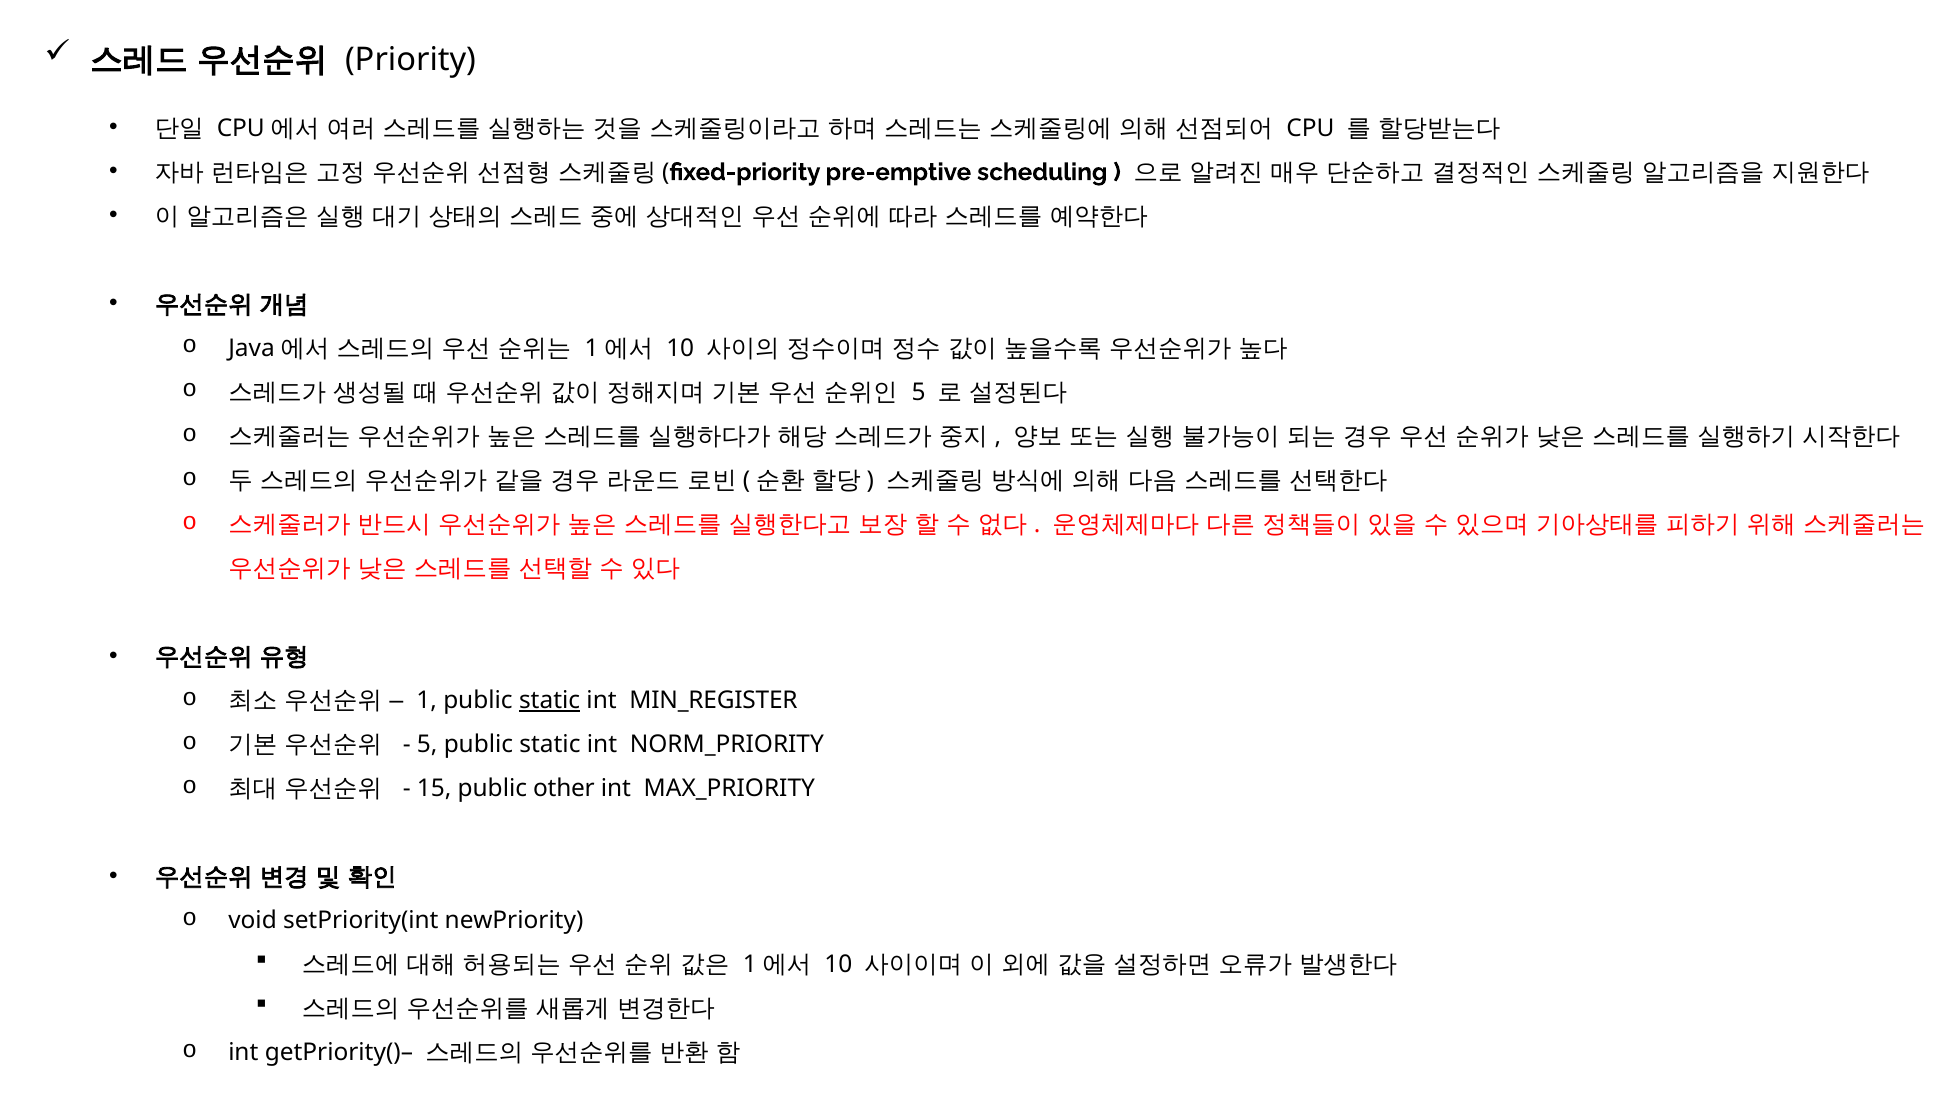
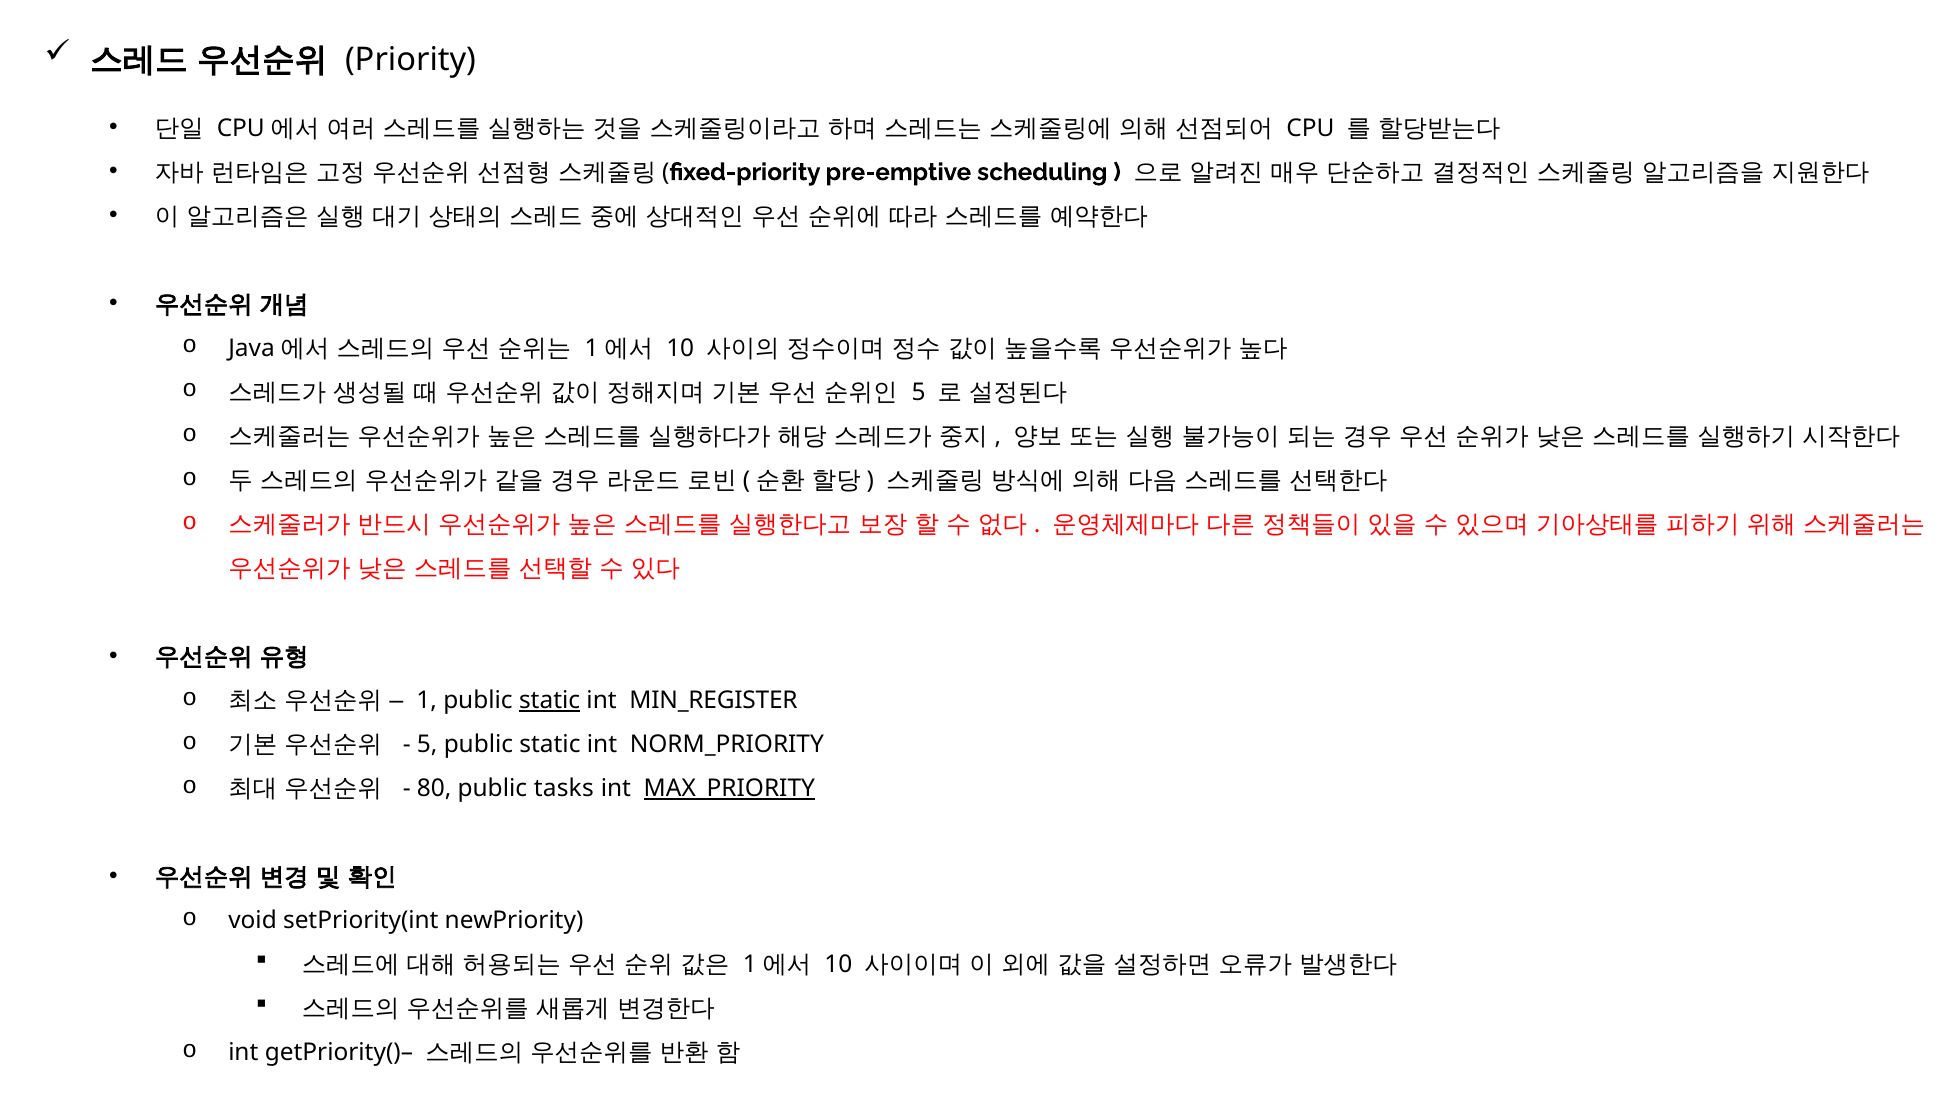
15: 15 -> 80 (434, 788)
other: other -> tasks (564, 788)
MAX_PRIORITY underline: none -> present (729, 788)
